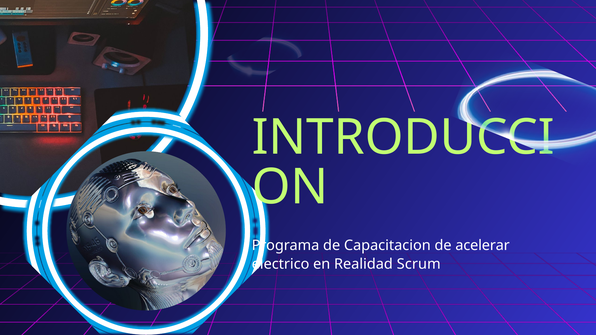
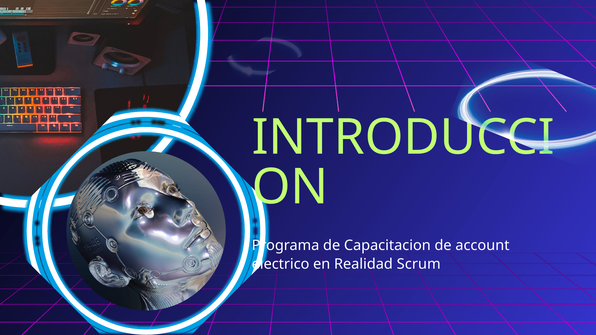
acelerar: acelerar -> account (482, 245)
